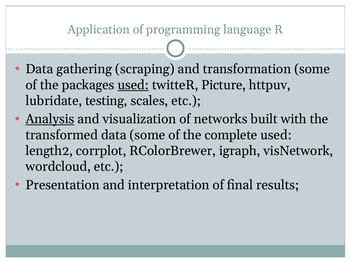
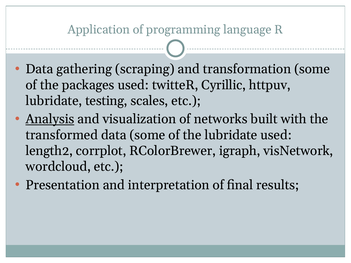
used underline: present -> none (133, 85)
Picture: Picture -> Cyrillic (224, 85)
the complete: complete -> lubridate (231, 135)
